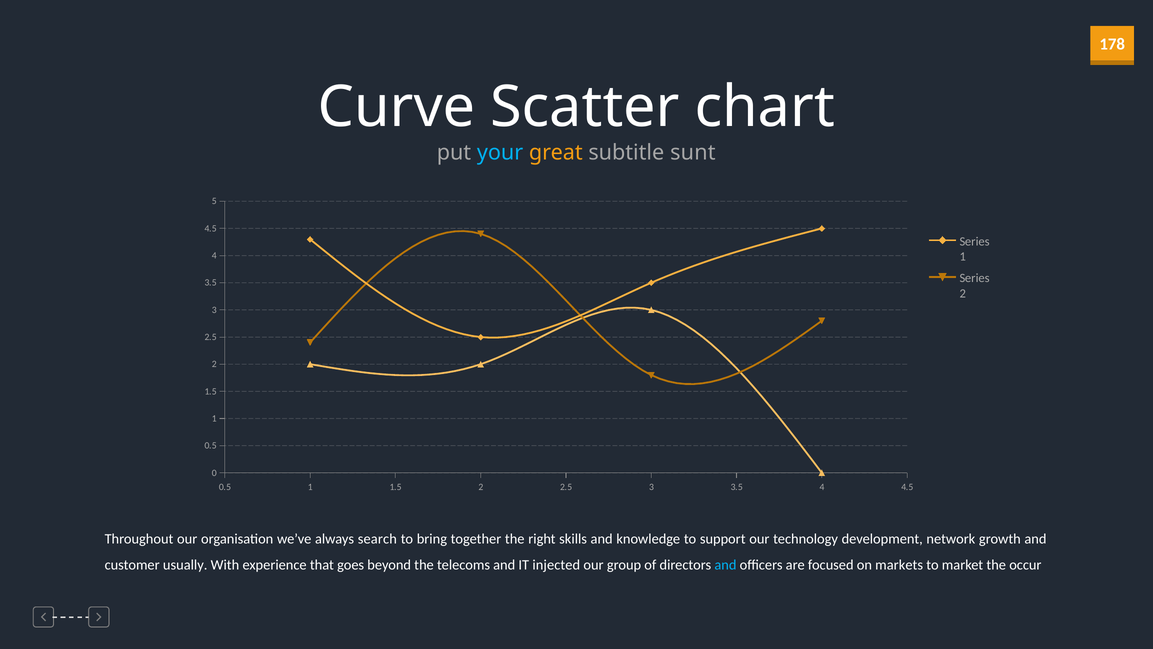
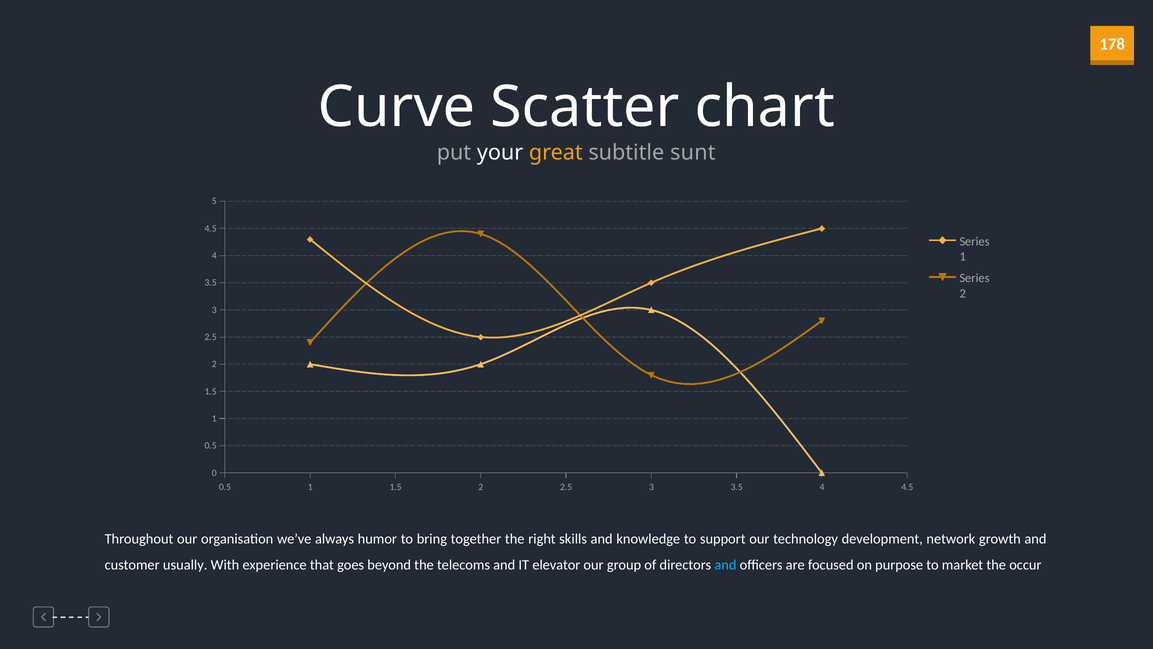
your colour: light blue -> white (500, 153)
search: search -> humor (377, 539)
injected: injected -> elevator (556, 565)
markets: markets -> purpose (899, 565)
